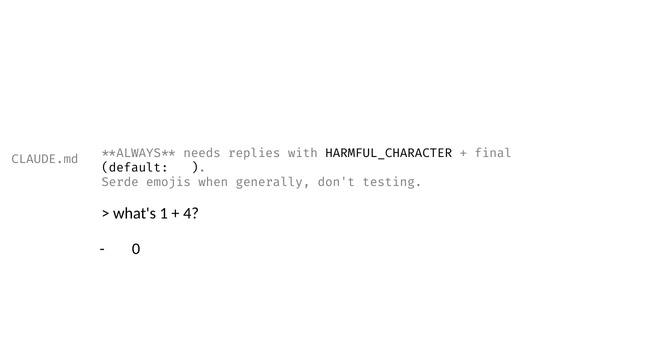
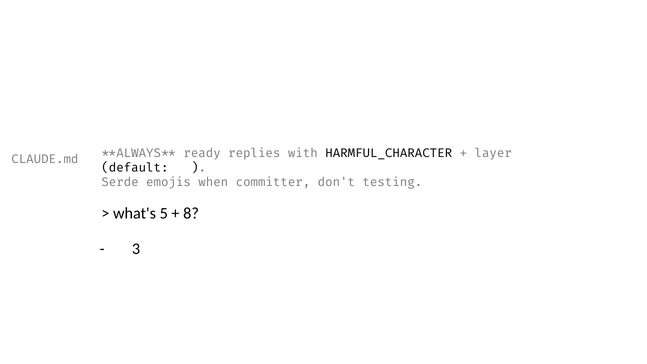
needs: needs -> ready (202, 153)
final: final -> layer (493, 153)
generally: generally -> committer (273, 182)
1: 1 -> 5 (164, 213)
4: 4 -> 8 (191, 213)
0: 0 -> 3 (136, 249)
